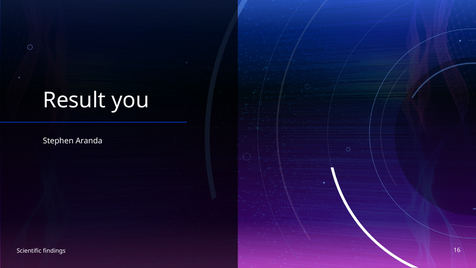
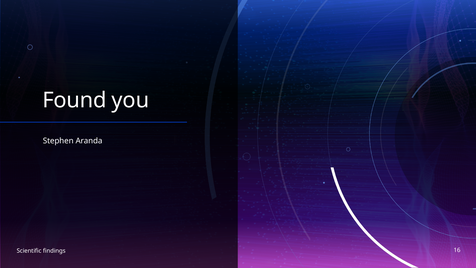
Result: Result -> Found (74, 100)
